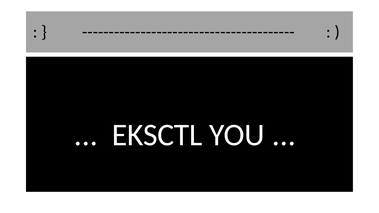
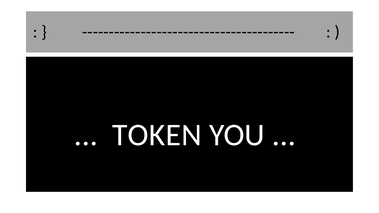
EKSCTL: EKSCTL -> TOKEN (157, 135)
